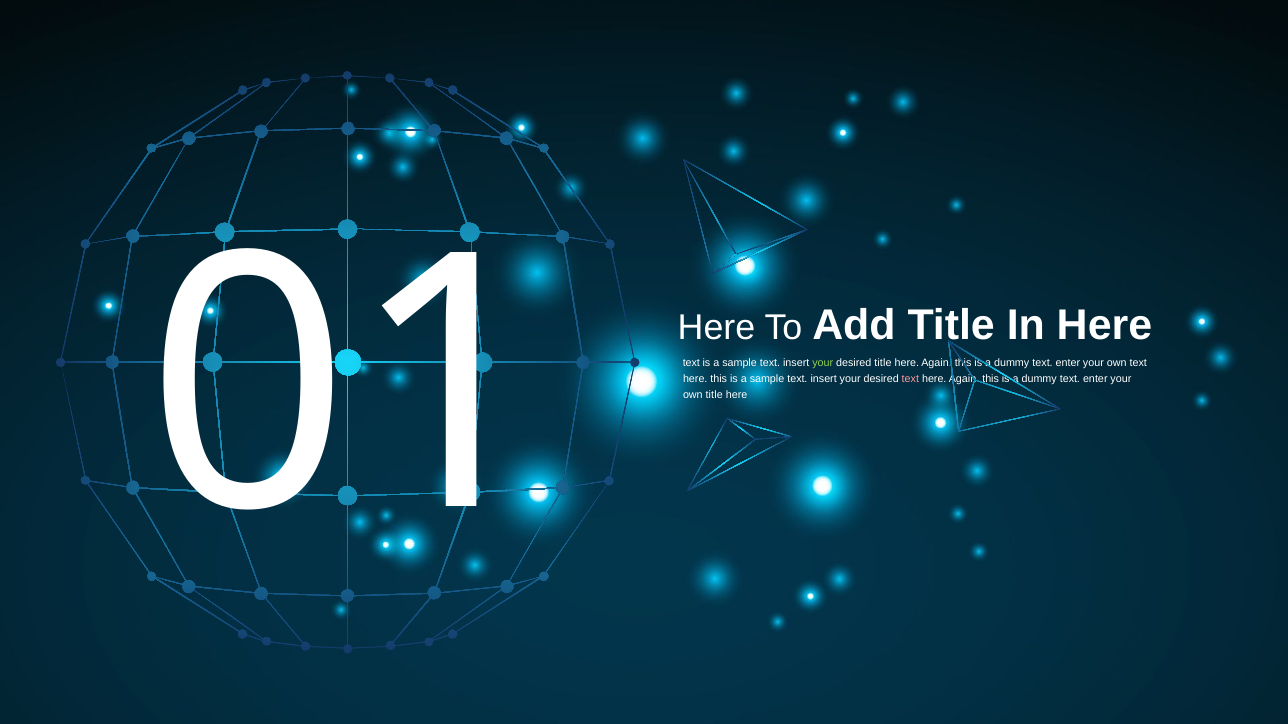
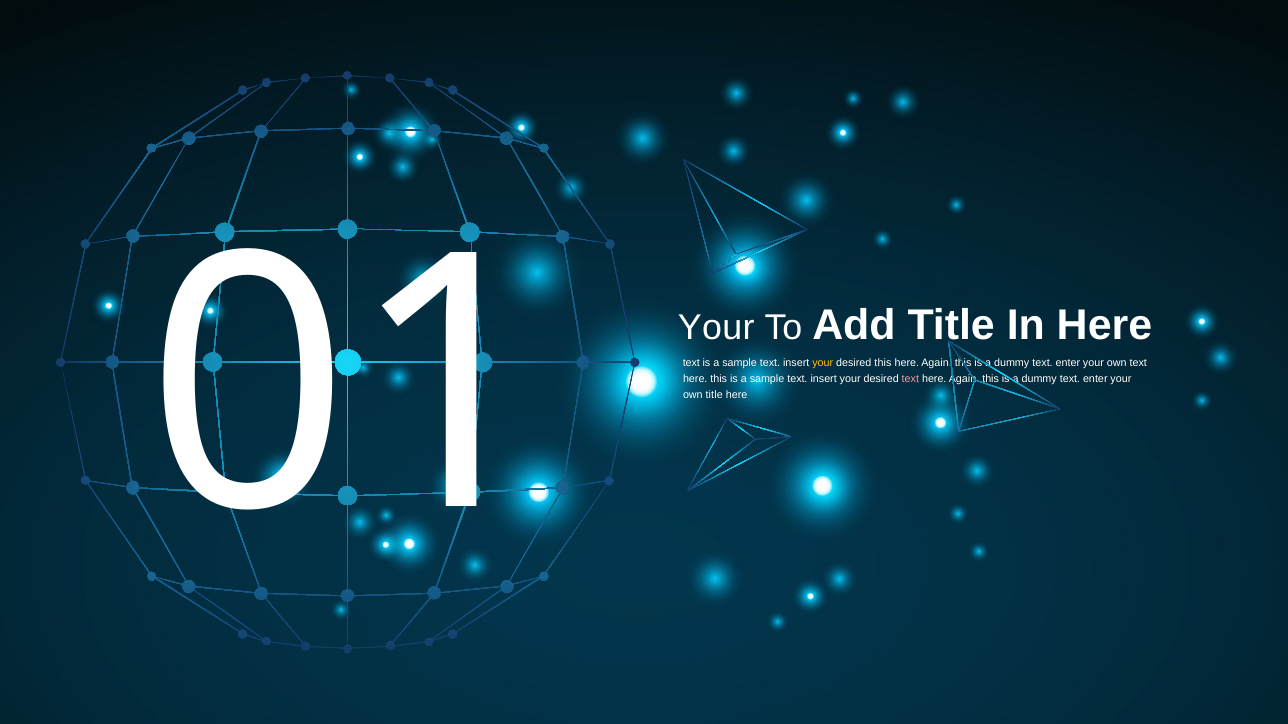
your colour: light green -> yellow (823, 363)
desired title: title -> this (883, 363)
Here: Here -> Your (716, 328)
